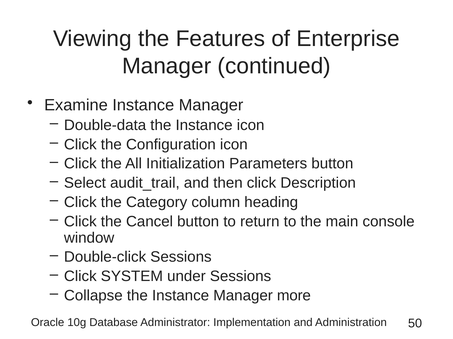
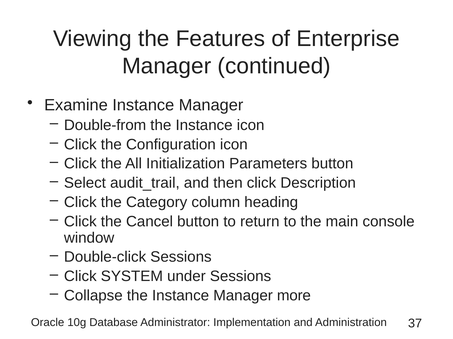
Double-data: Double-data -> Double-from (105, 125)
50: 50 -> 37 (415, 324)
